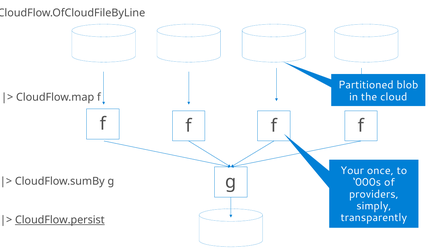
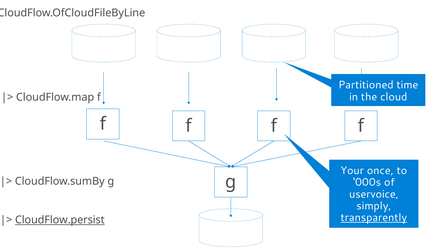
blob: blob -> time (407, 85)
providers: providers -> uservoice (374, 194)
transparently underline: none -> present (374, 217)
